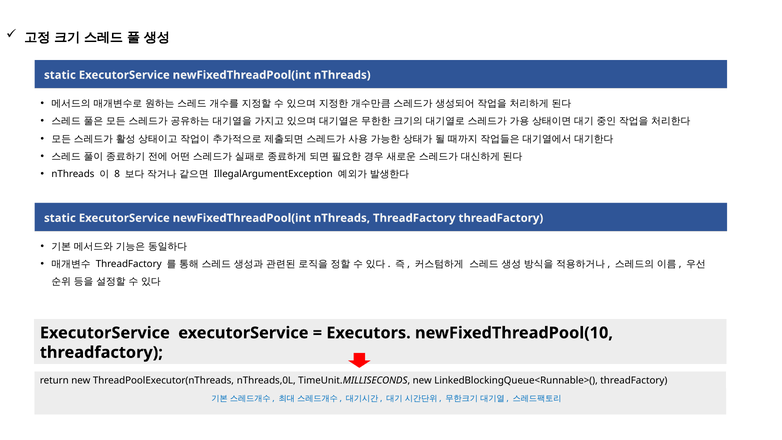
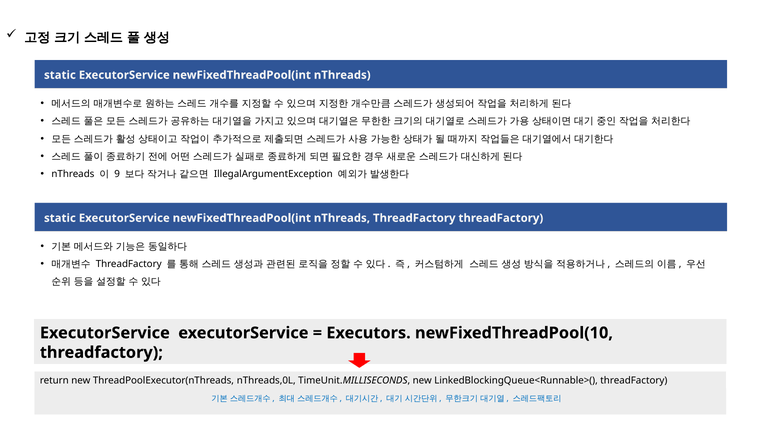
8: 8 -> 9 (117, 174)
